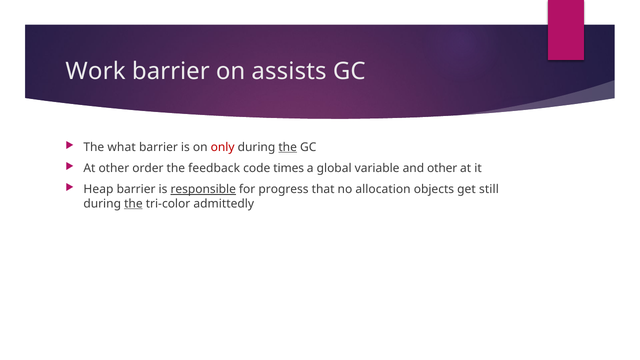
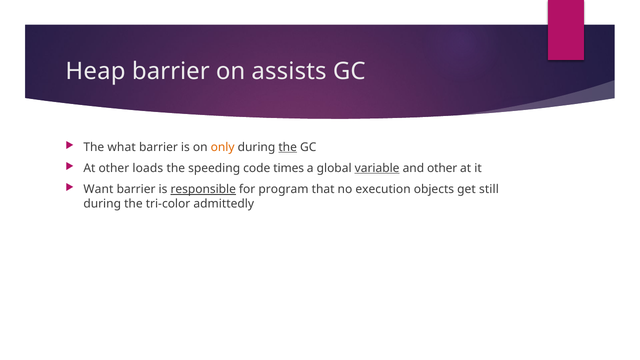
Work: Work -> Heap (95, 71)
only colour: red -> orange (223, 147)
order: order -> loads (148, 168)
feedback: feedback -> speeding (214, 168)
variable underline: none -> present (377, 168)
Heap: Heap -> Want (98, 189)
progress: progress -> program (283, 189)
allocation: allocation -> execution (383, 189)
the underline: present -> none (133, 204)
